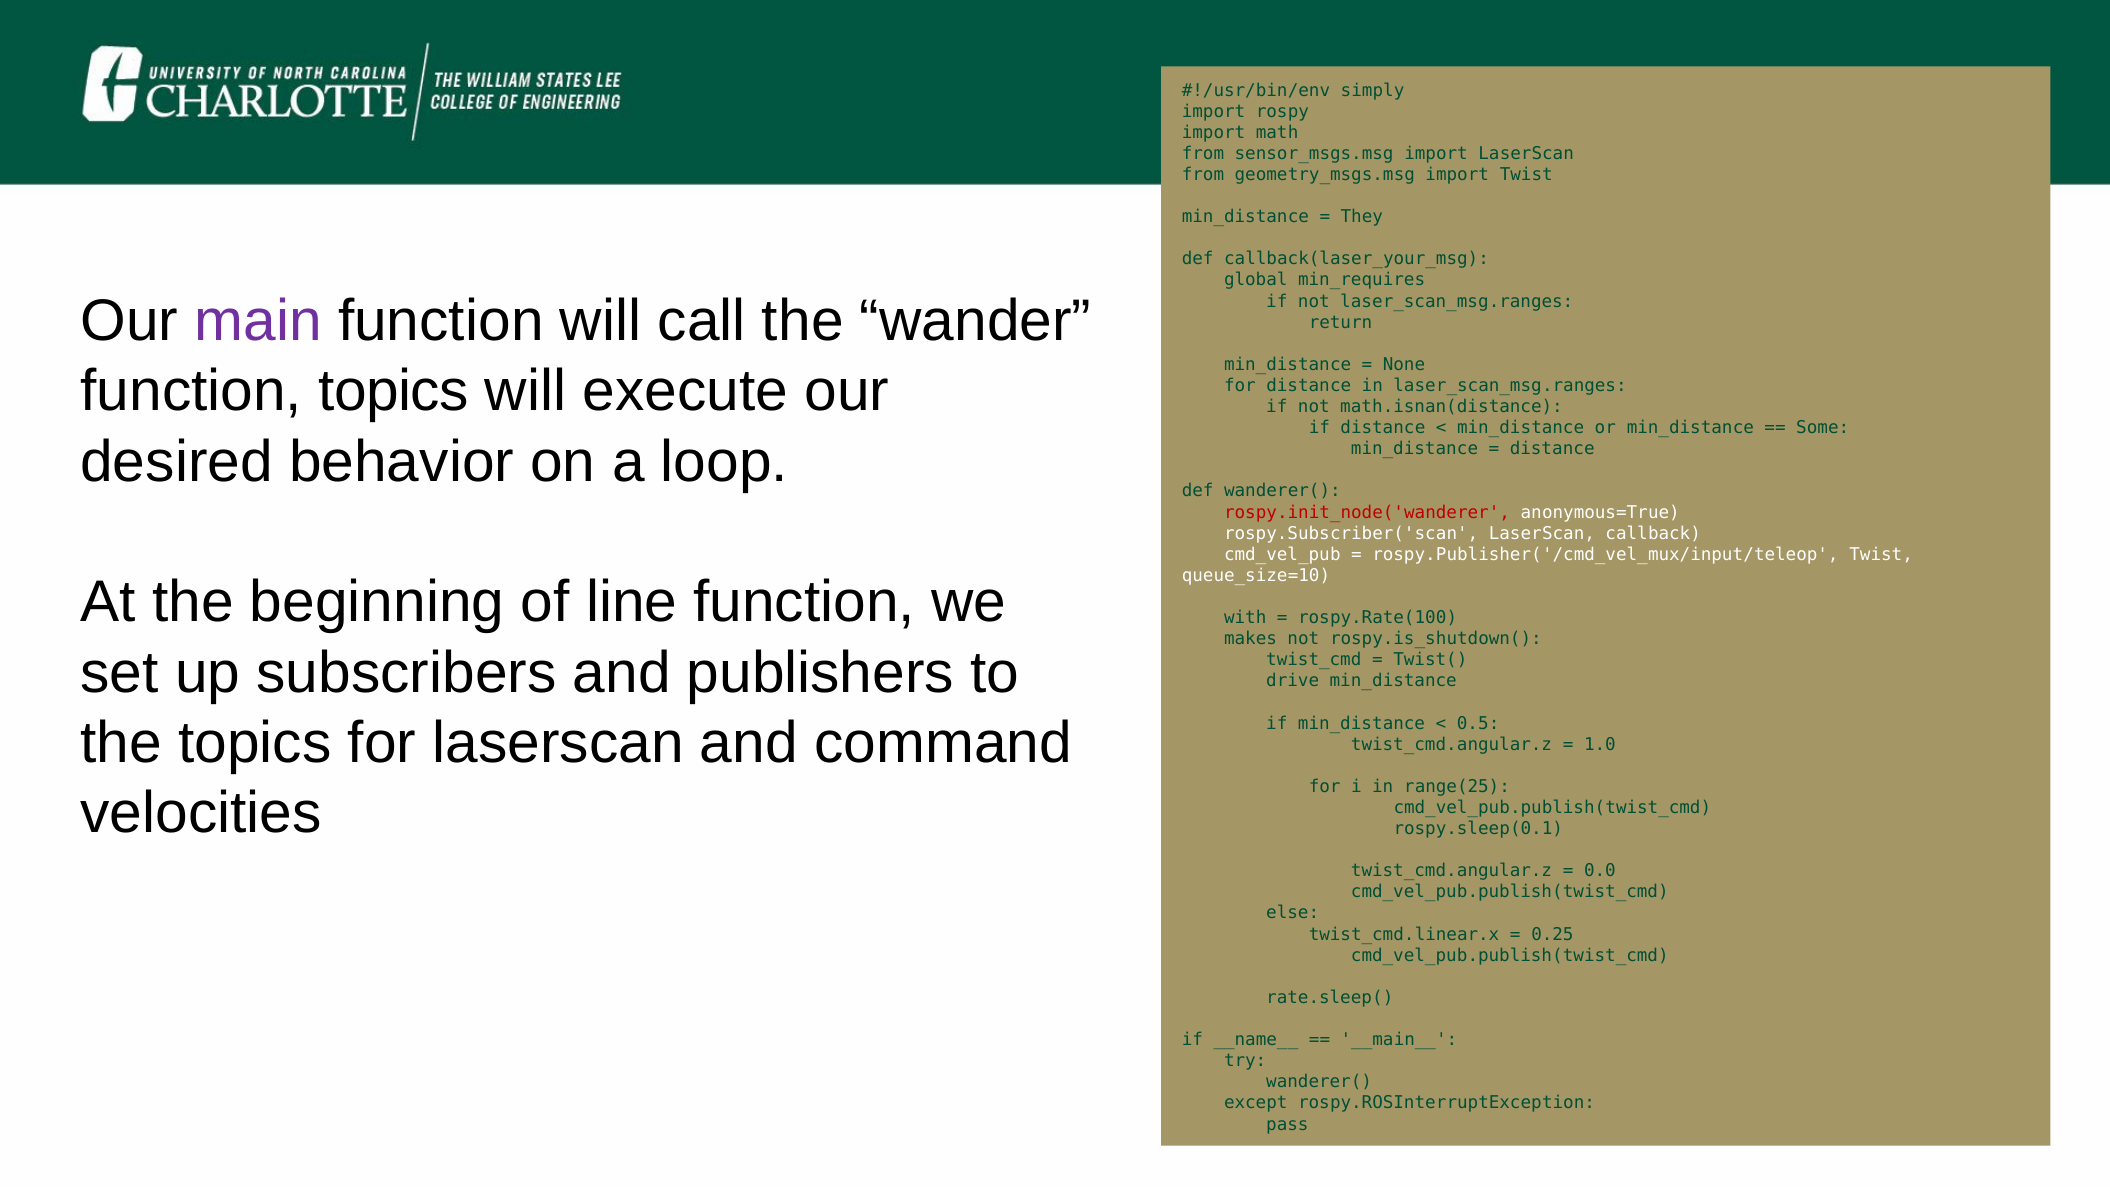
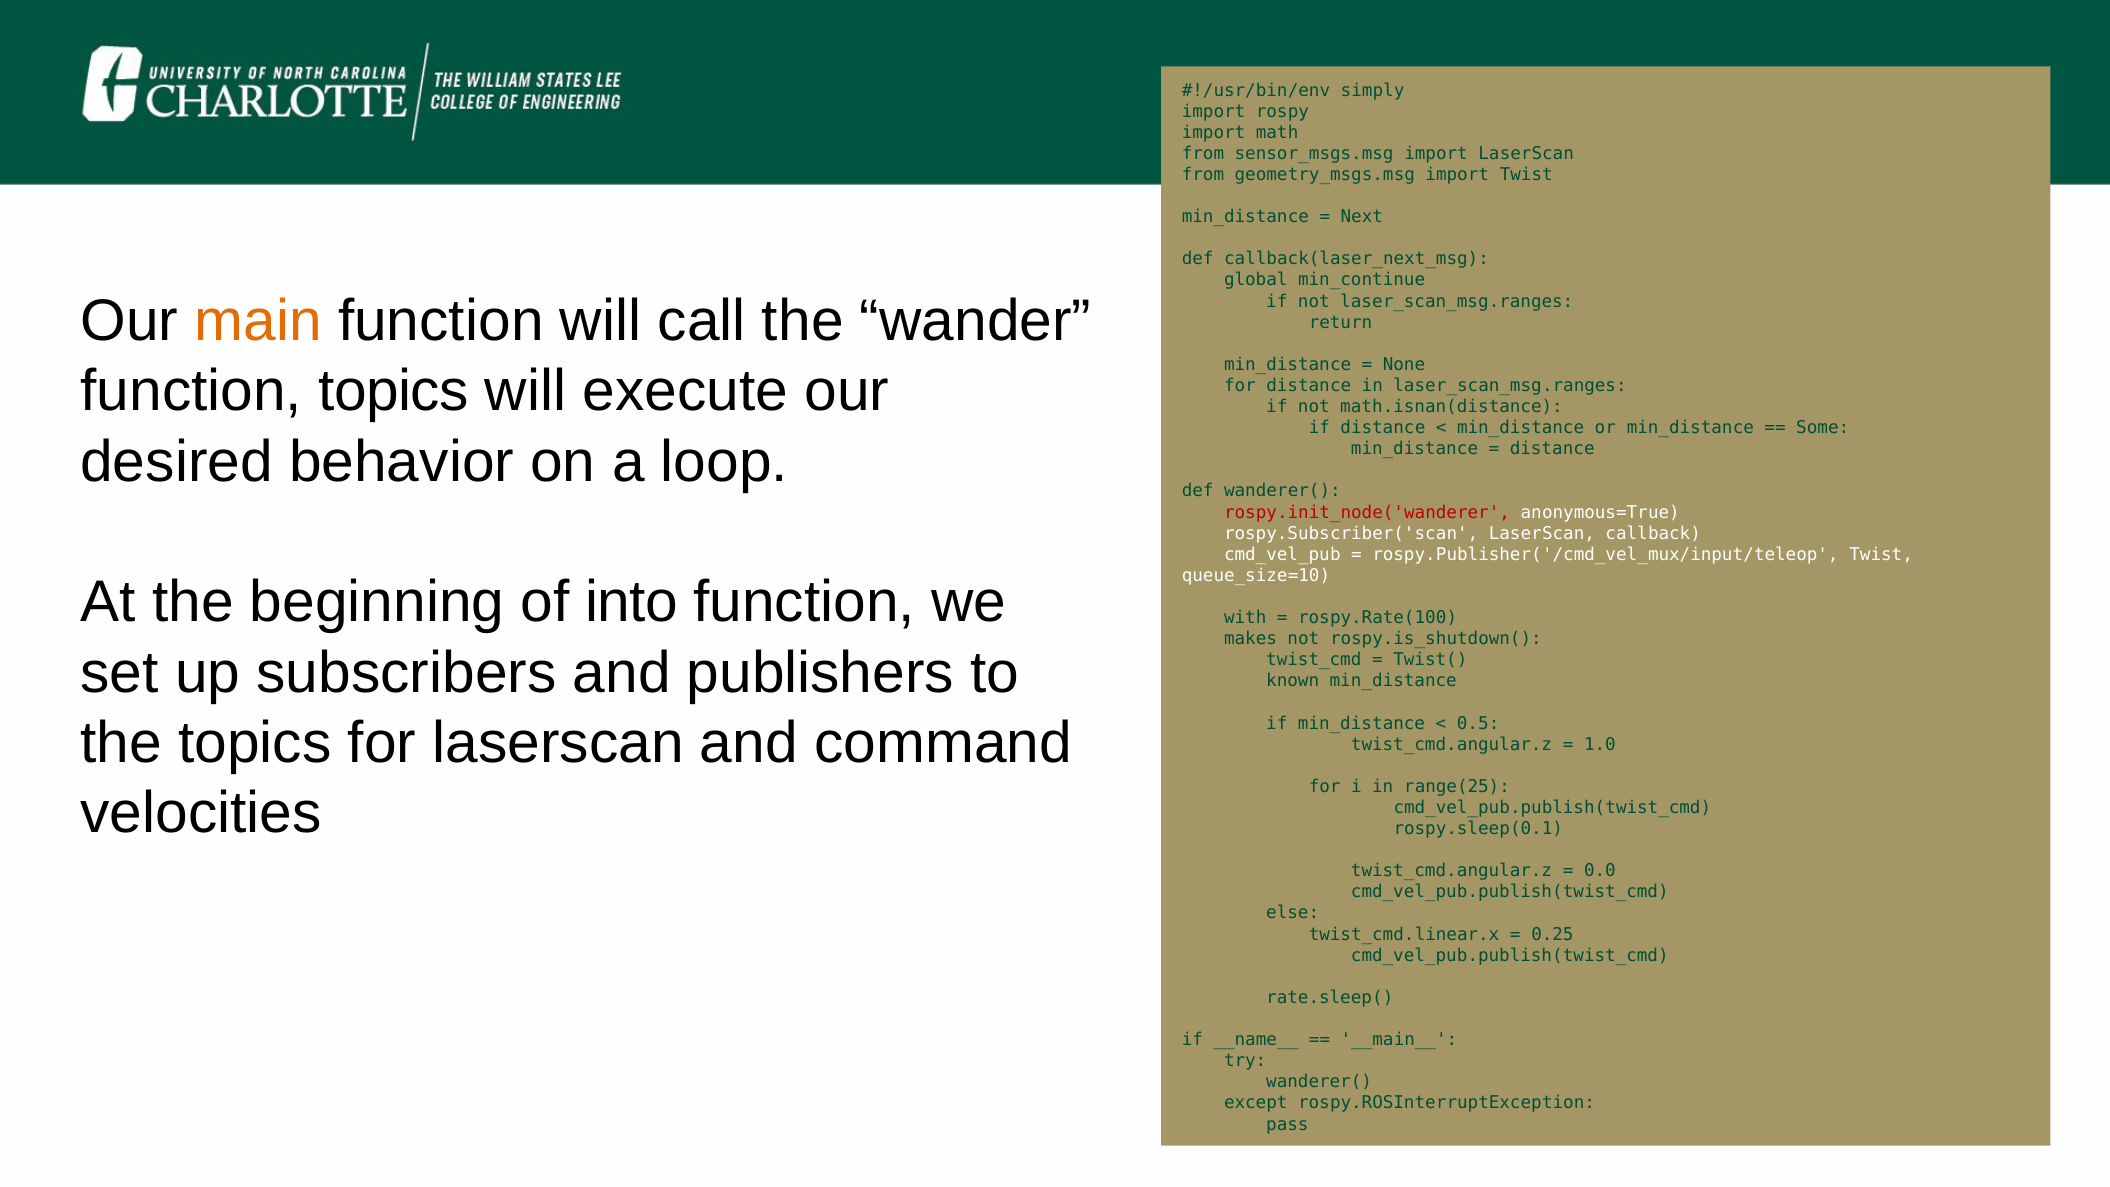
They: They -> Next (1362, 217)
callback(laser_your_msg: callback(laser_your_msg -> callback(laser_next_msg (1357, 259)
min_requires: min_requires -> min_continue (1362, 280)
main colour: purple -> orange (258, 321)
line: line -> into (632, 602)
drive: drive -> known (1293, 681)
